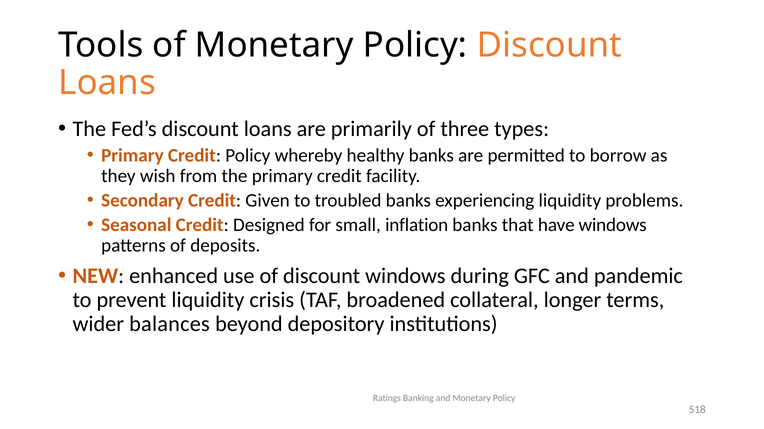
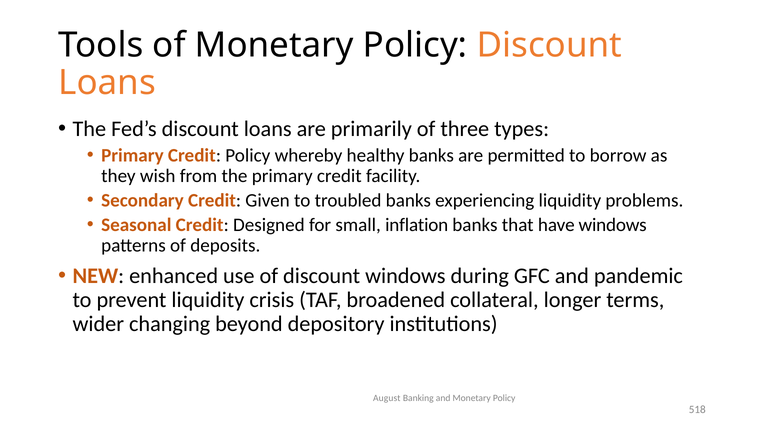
balances: balances -> changing (170, 324)
Ratings: Ratings -> August (387, 399)
